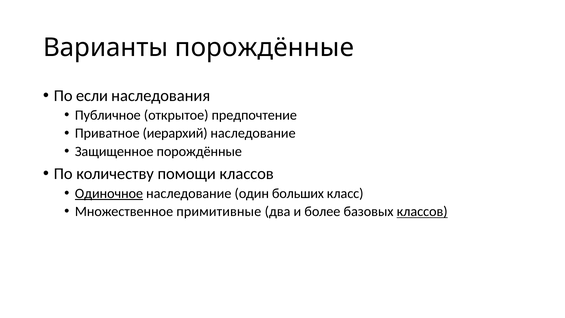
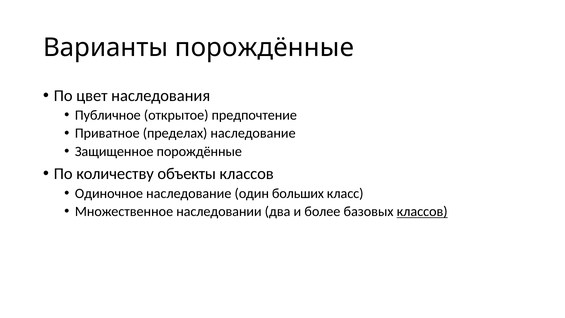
если: если -> цвет (92, 96)
иерархий: иерархий -> пределах (175, 133)
помощи: помощи -> объекты (187, 174)
Одиночное underline: present -> none (109, 193)
примитивные: примитивные -> наследовании (219, 211)
